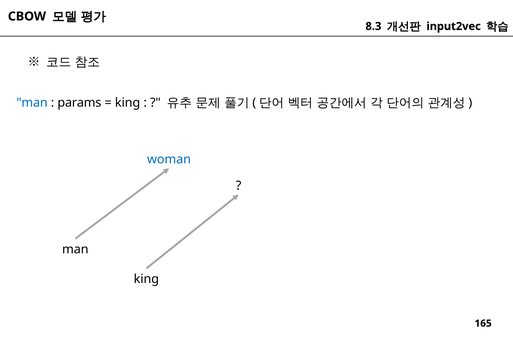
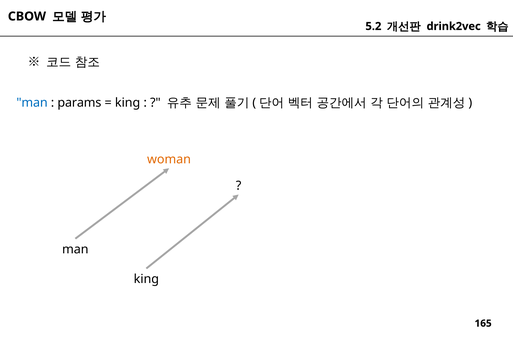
8.3: 8.3 -> 5.2 (373, 26)
input2vec: input2vec -> drink2vec (454, 26)
woman colour: blue -> orange (169, 159)
